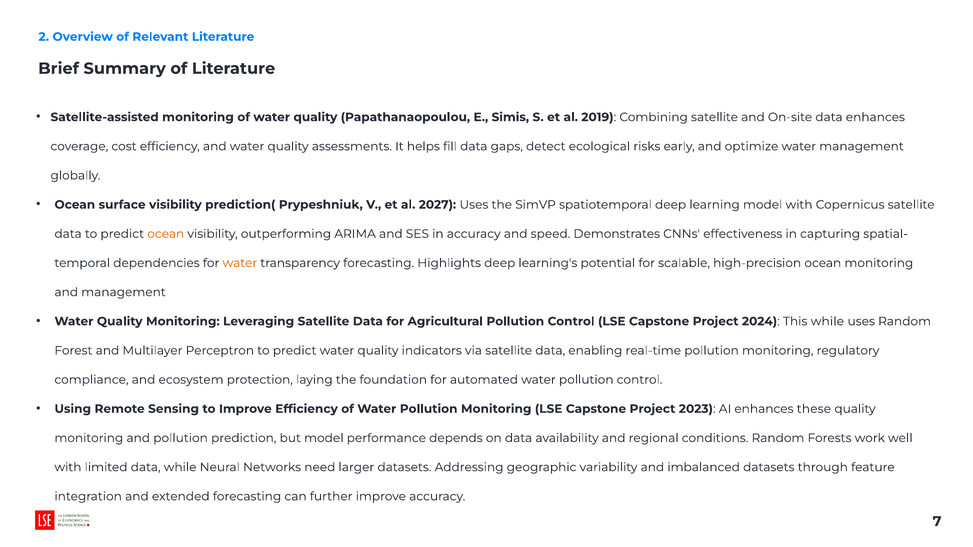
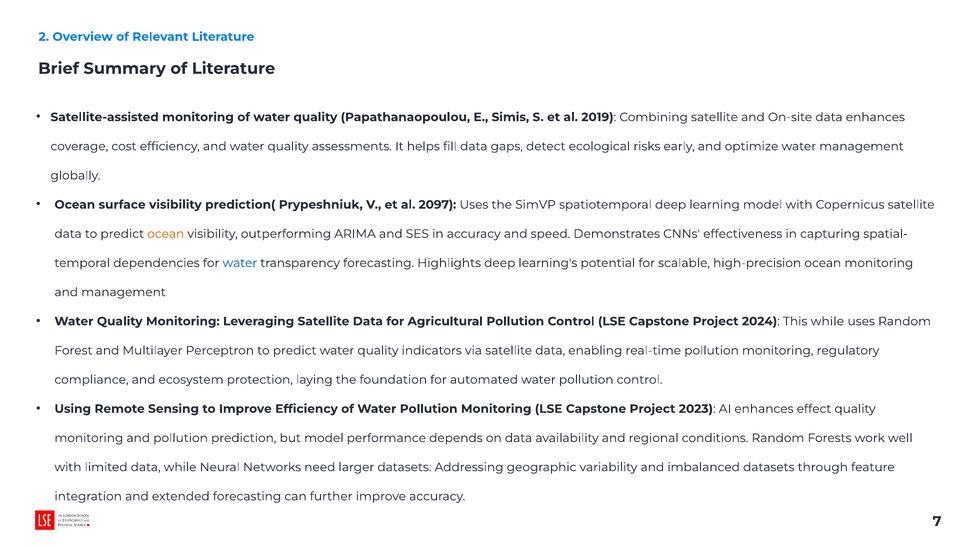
2027: 2027 -> 2097 (437, 205)
water colour: orange -> blue (240, 263)
these: these -> effect (814, 409)
